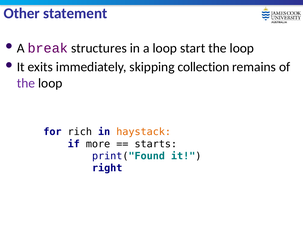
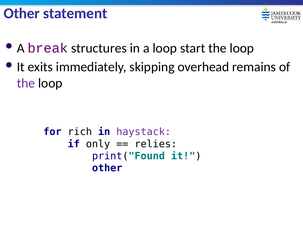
collection: collection -> overhead (203, 67)
haystack colour: orange -> purple (144, 132)
more: more -> only (98, 144)
starts: starts -> relies (156, 144)
right: right -> other (107, 168)
